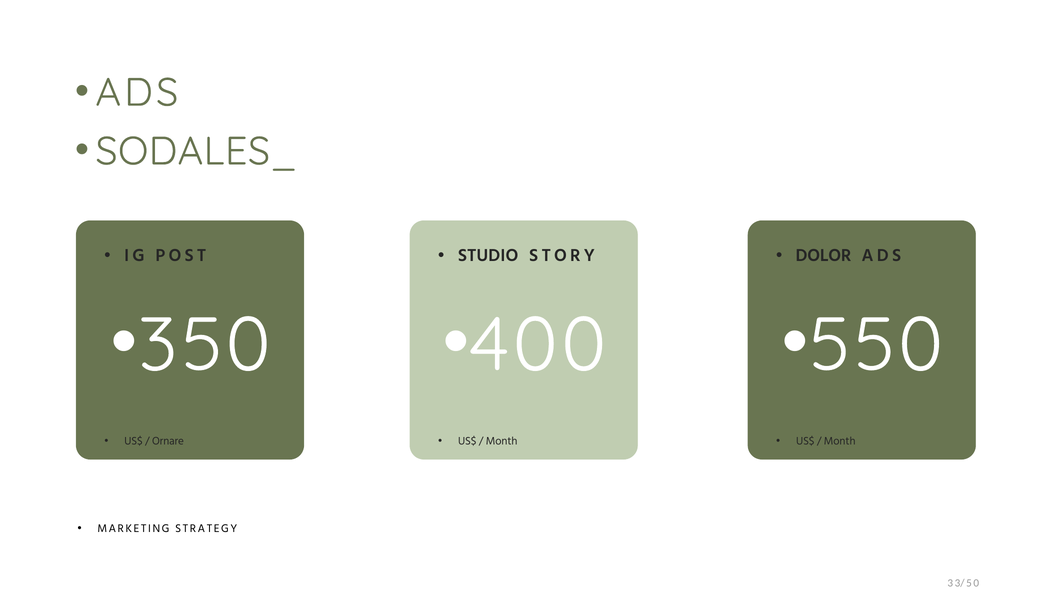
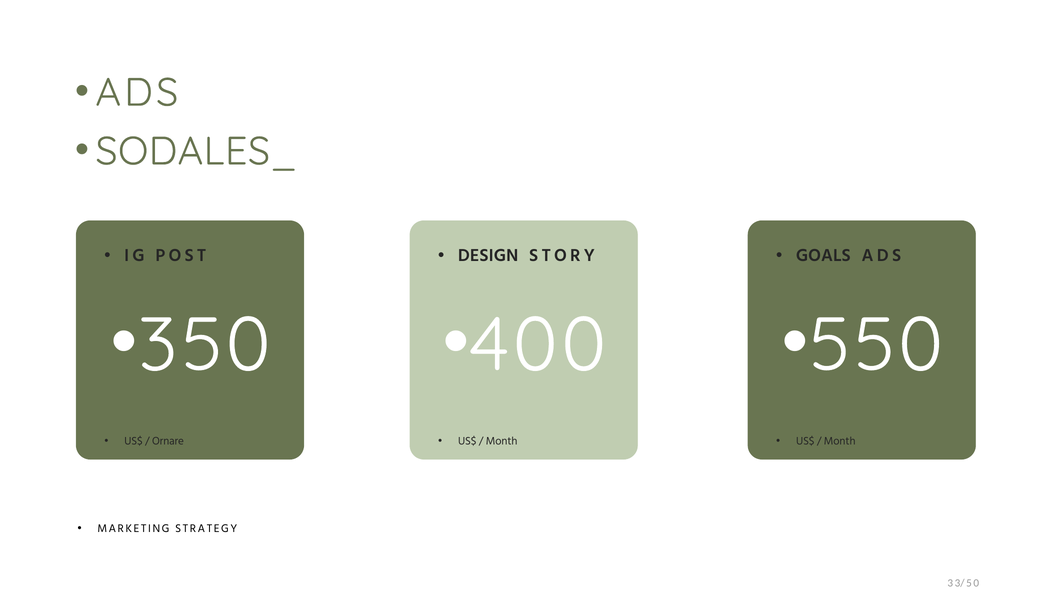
STUDIO: STUDIO -> DESIGN (488, 255)
DOLOR: DOLOR -> GOALS (823, 255)
